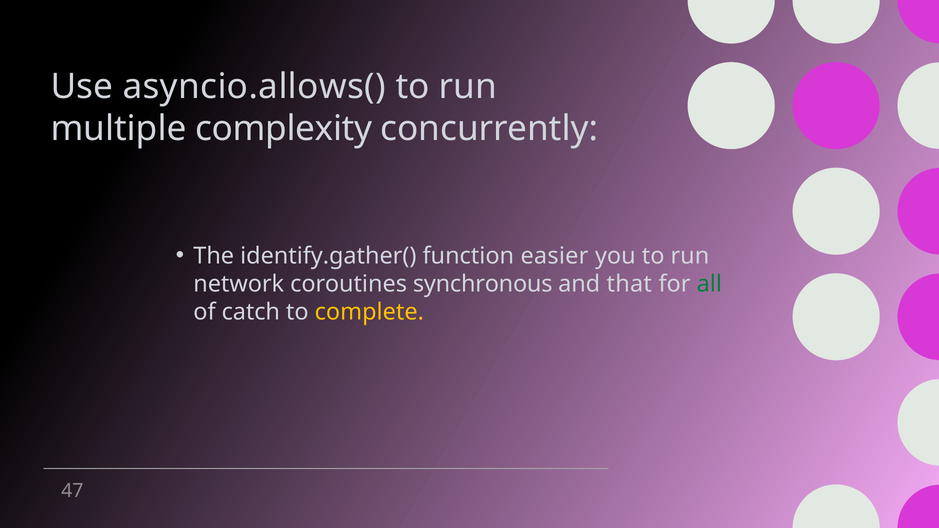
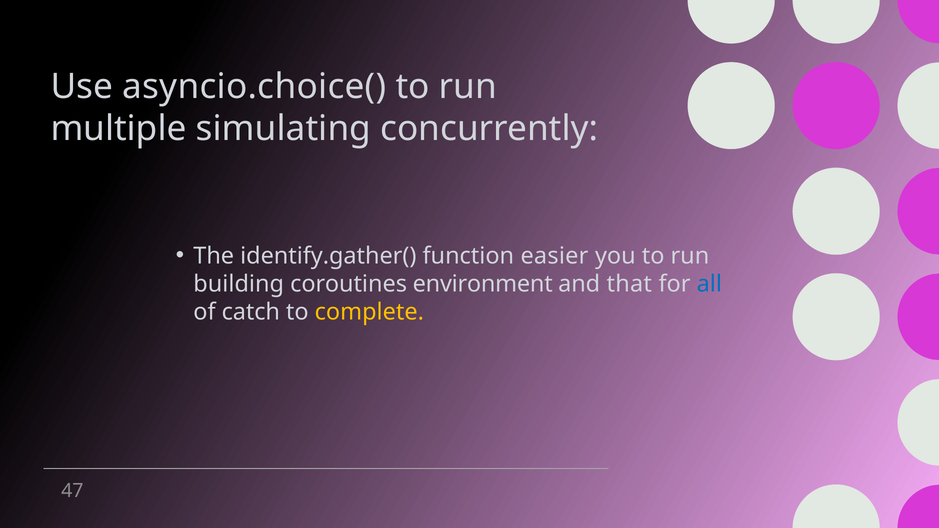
asyncio.allows(: asyncio.allows( -> asyncio.choice( (254, 86)
complexity: complexity -> simulating (283, 129)
network: network -> building (239, 284)
synchronous: synchronous -> environment (483, 284)
all colour: green -> blue (709, 284)
